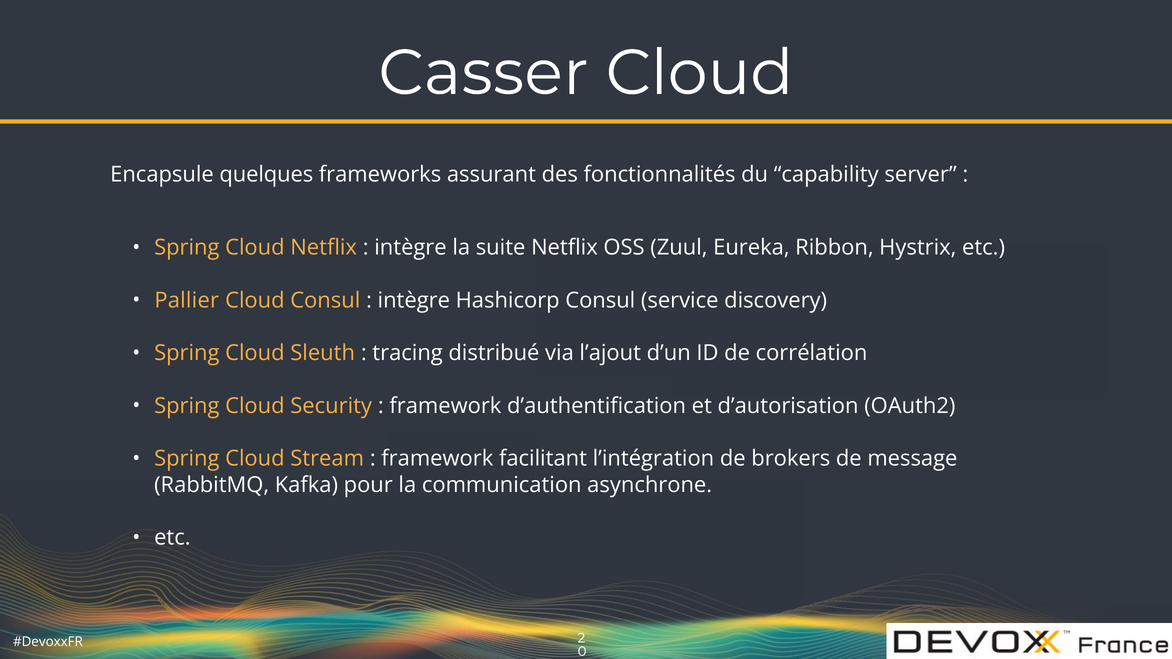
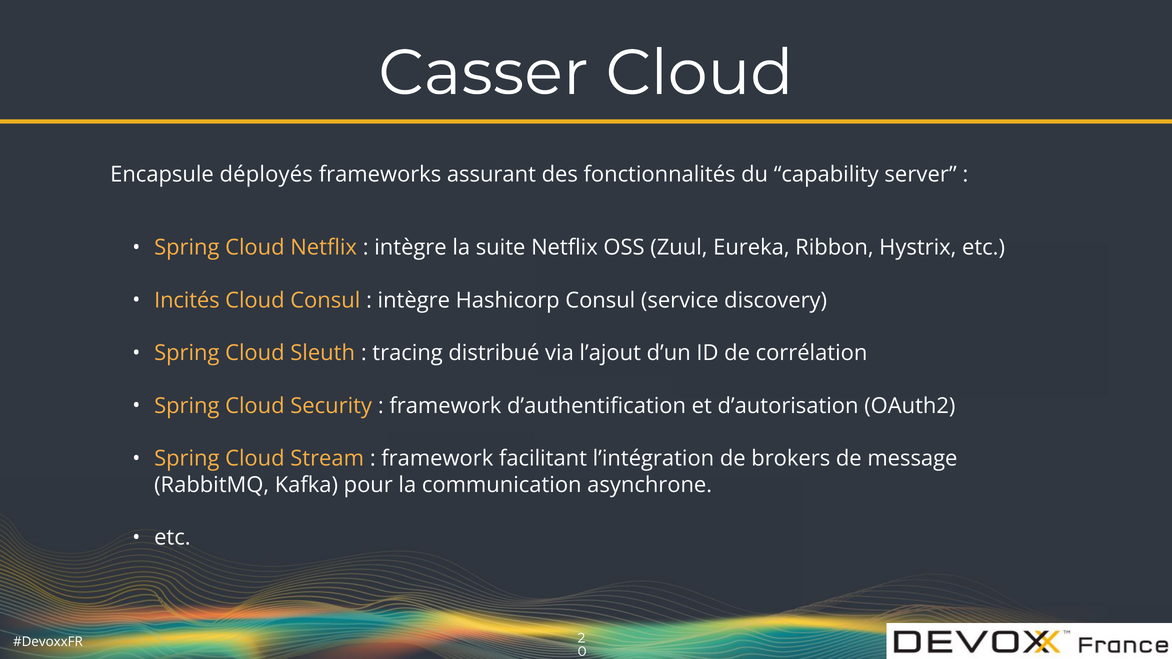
quelques: quelques -> déployés (266, 175)
Pallier: Pallier -> Incités (187, 301)
